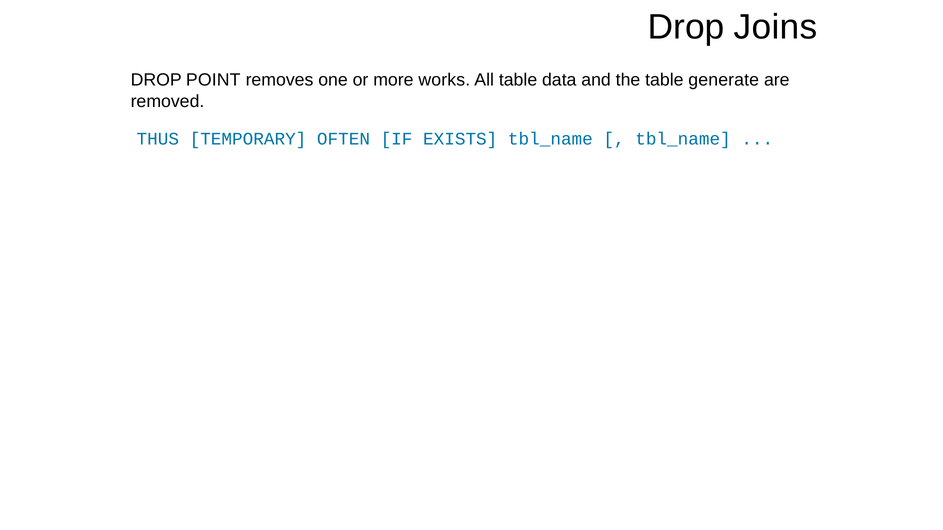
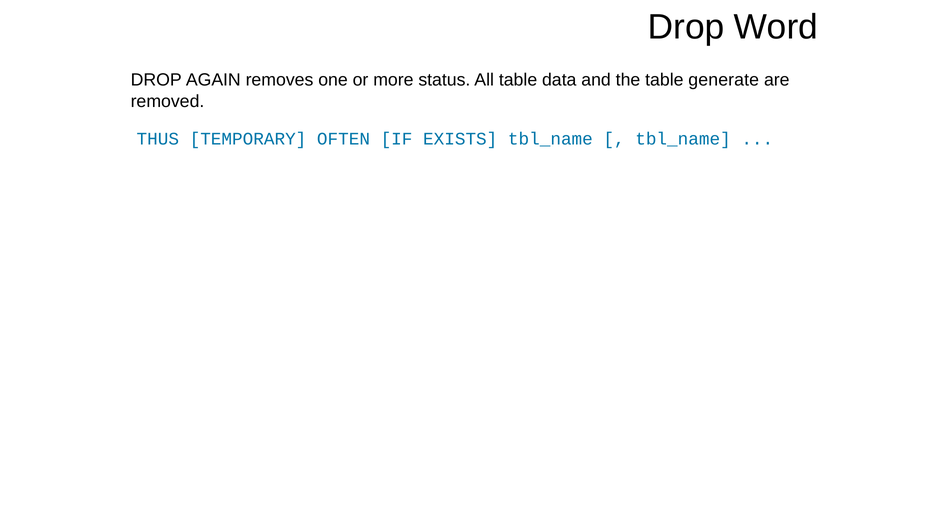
Joins: Joins -> Word (776, 27)
POINT: POINT -> AGAIN (213, 80)
works: works -> status (444, 80)
